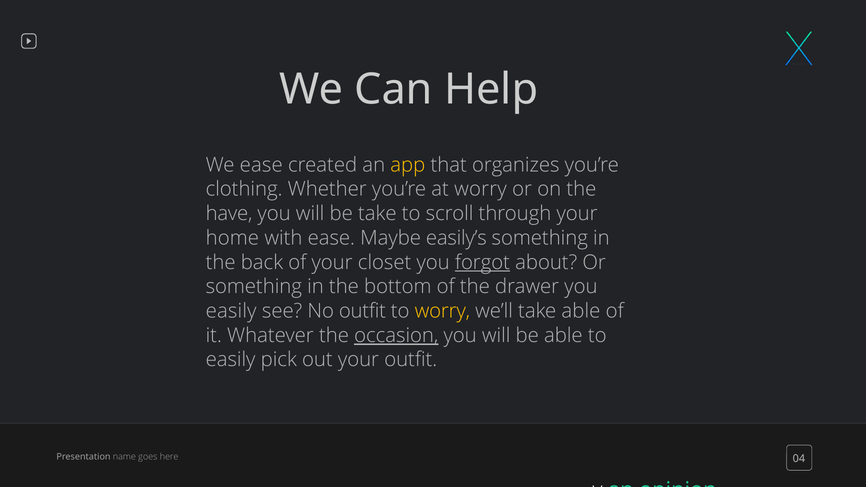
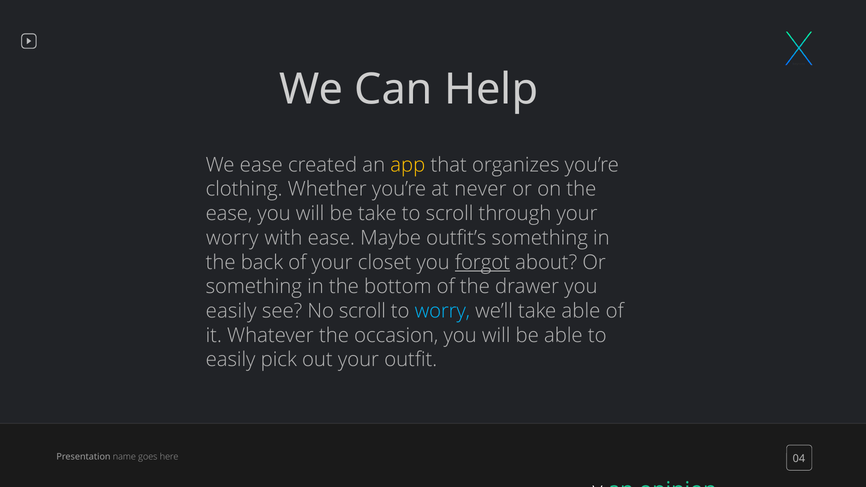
at worry: worry -> never (480, 189)
have: have -> ease (229, 214)
home: home -> worry (232, 238)
easily’s: easily’s -> outfit’s (456, 238)
No outfit: outfit -> scroll (362, 311)
worry colour: yellow -> light blue (442, 311)
occasion underline: present -> none (396, 336)
